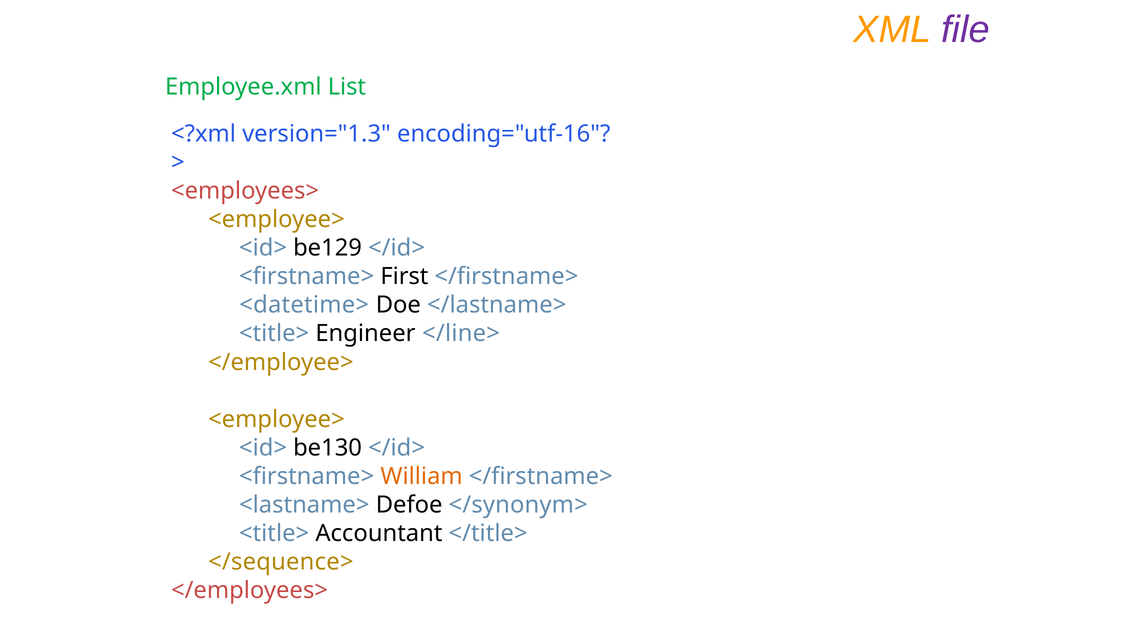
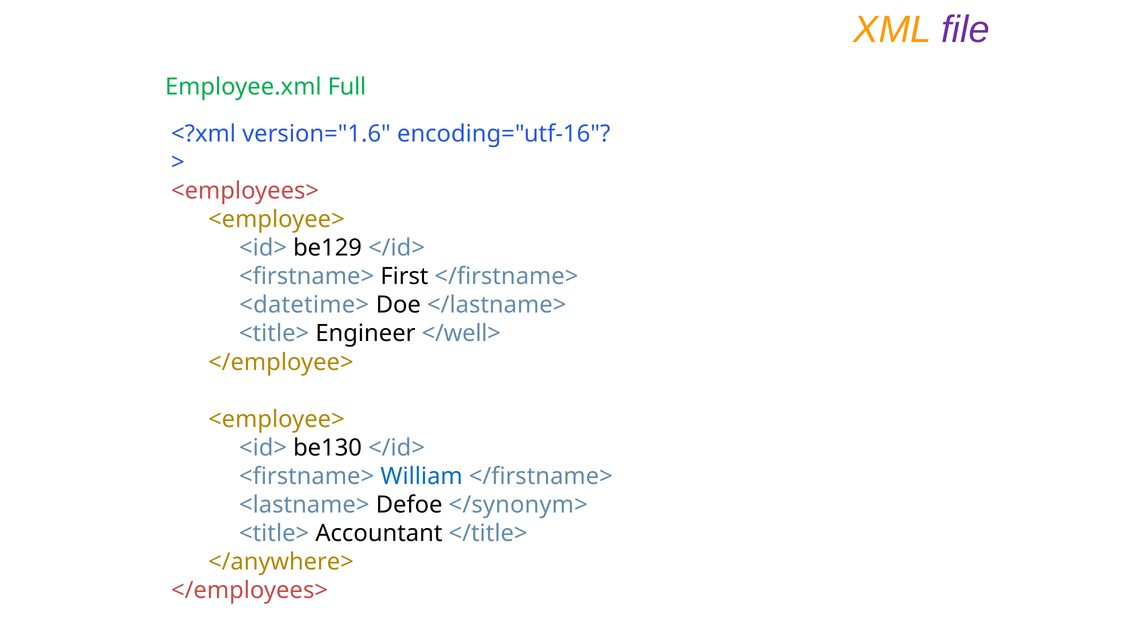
List: List -> Full (347, 87)
version="1.3: version="1.3 -> version="1.6 (316, 134)
</line>: </line> -> </well> (461, 334)
William colour: orange -> blue (422, 476)
</sequence>: </sequence> -> </anywhere> (281, 562)
